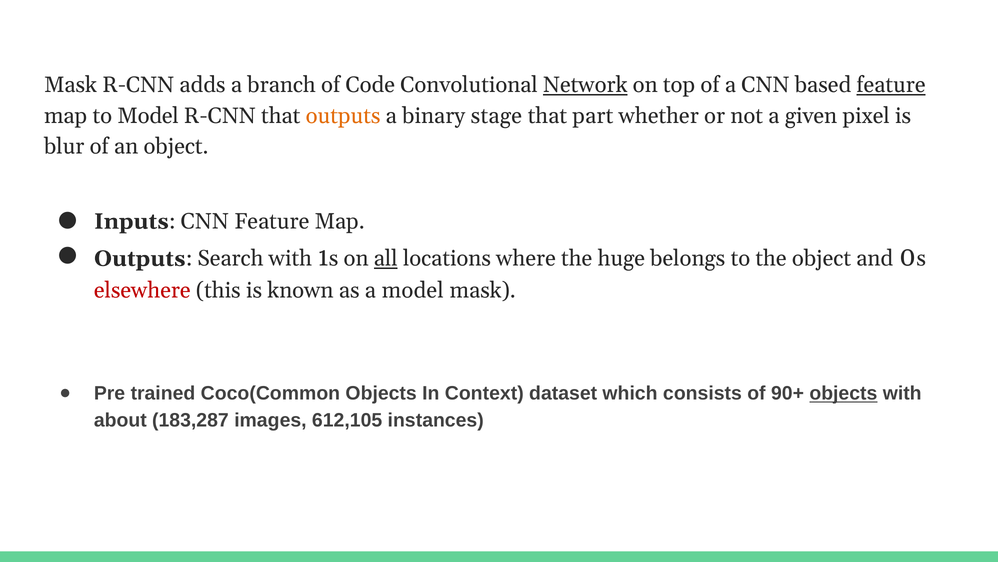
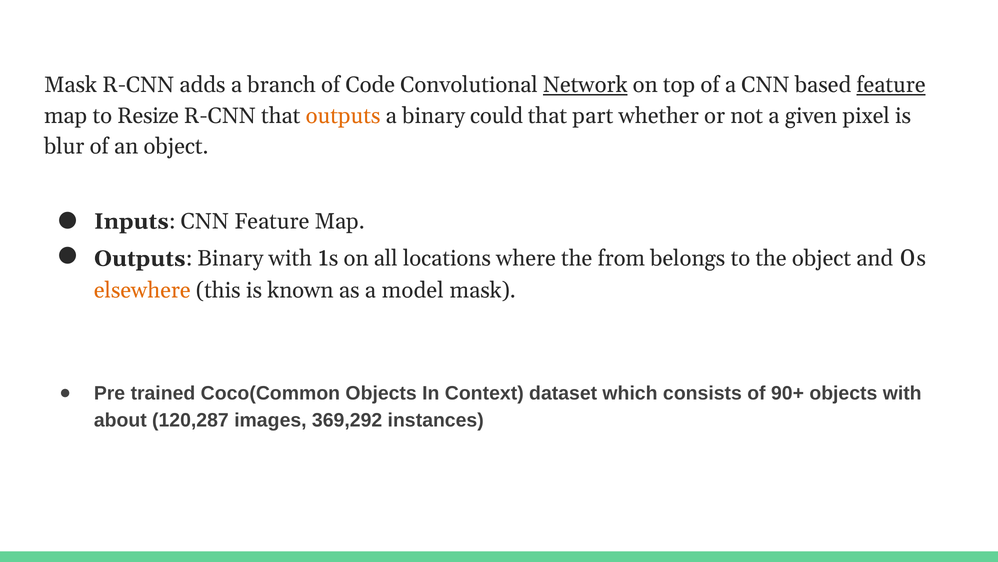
to Model: Model -> Resize (148, 116)
stage: stage -> could (497, 116)
Outputs Search: Search -> Binary (230, 258)
all underline: present -> none (386, 258)
huge: huge -> from (621, 258)
elsewhere colour: red -> orange (142, 290)
objects underline: present -> none (843, 393)
183,287: 183,287 -> 120,287 (190, 420)
612,105: 612,105 -> 369,292 (347, 420)
